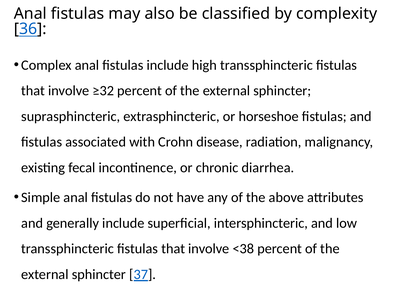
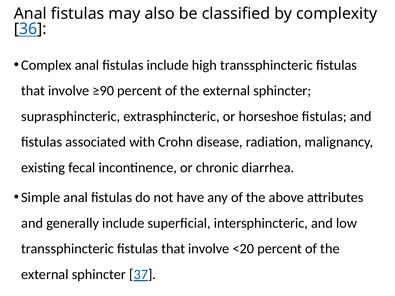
≥32: ≥32 -> ≥90 (103, 91)
<38: <38 -> <20 (243, 249)
